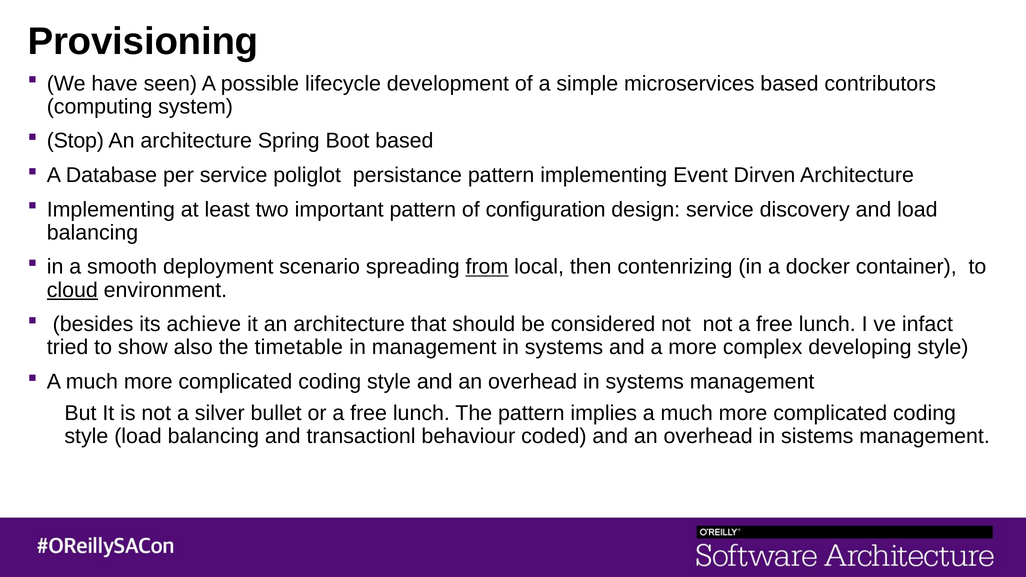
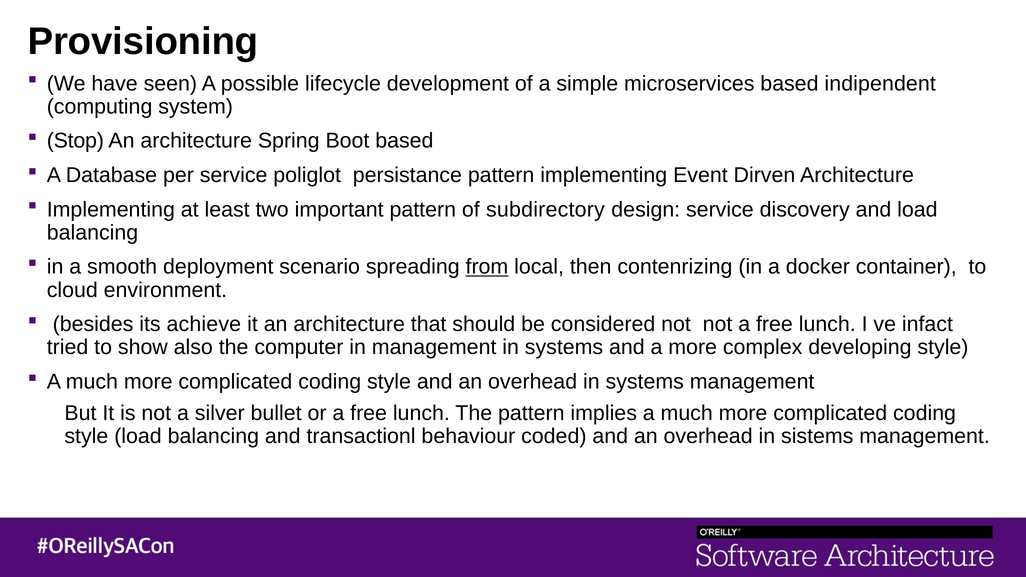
contributors: contributors -> indipendent (880, 84)
configuration: configuration -> subdirectory (545, 210)
cloud underline: present -> none (72, 290)
timetable: timetable -> computer (299, 347)
